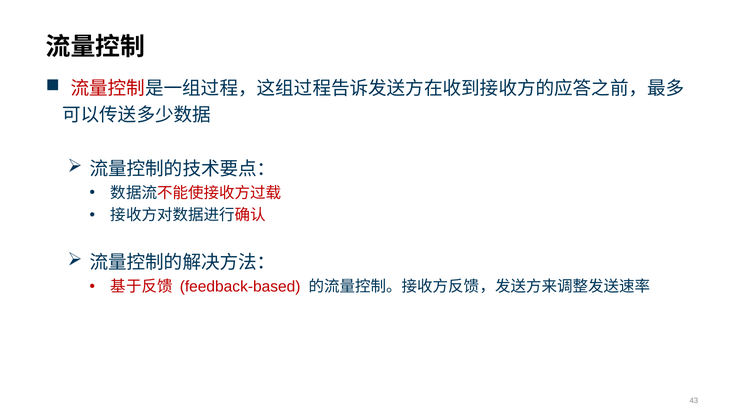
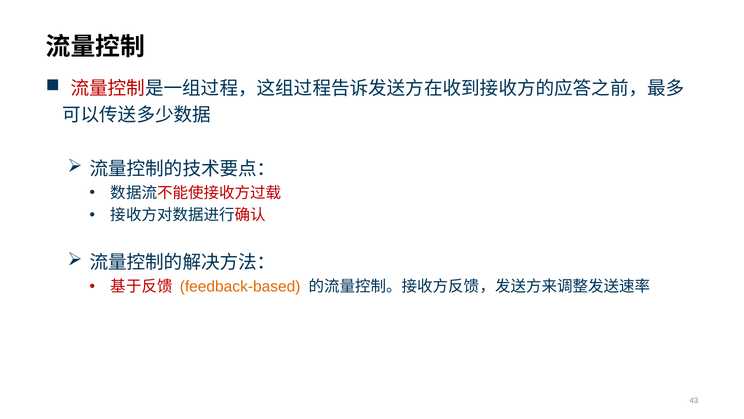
feedback-based colour: red -> orange (240, 286)
